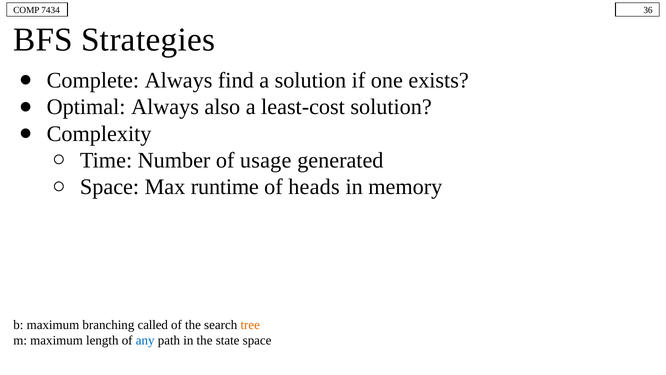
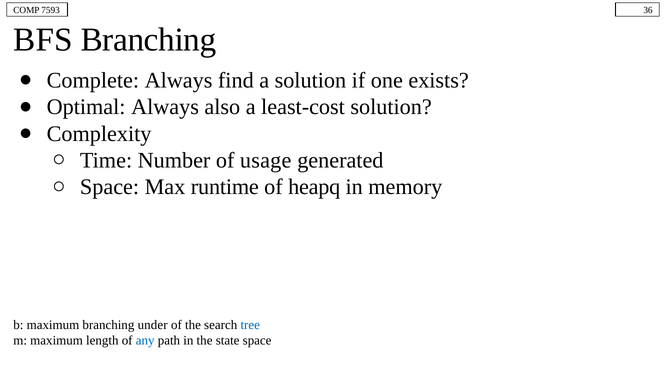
7434: 7434 -> 7593 (51, 10)
BFS Strategies: Strategies -> Branching (149, 40)
heads: heads -> heapq (314, 187)
called: called -> under (153, 325)
tree colour: orange -> blue (250, 325)
